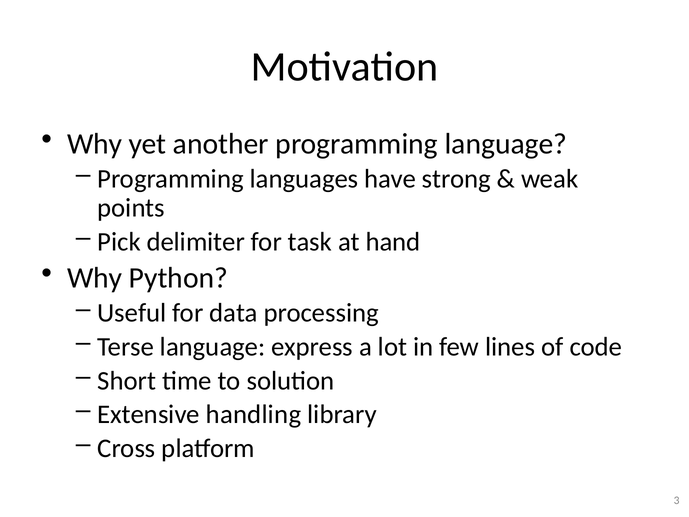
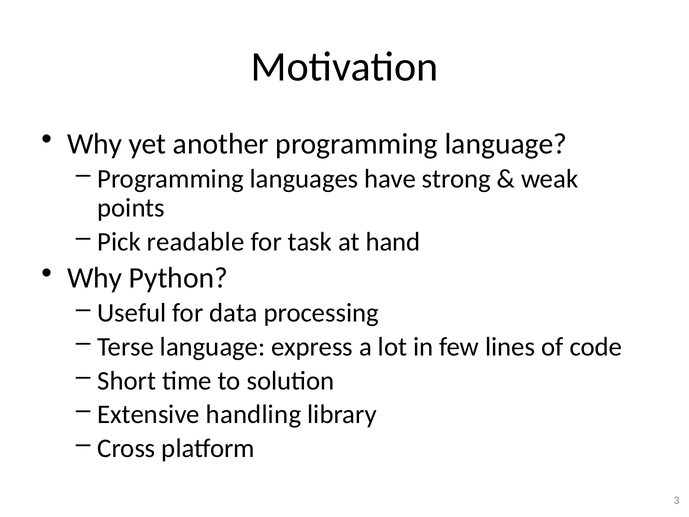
delimiter: delimiter -> readable (196, 242)
